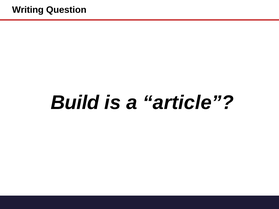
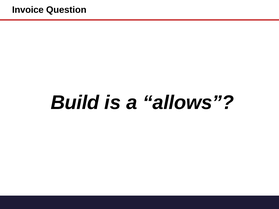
Writing: Writing -> Invoice (28, 10)
article: article -> allows (188, 103)
